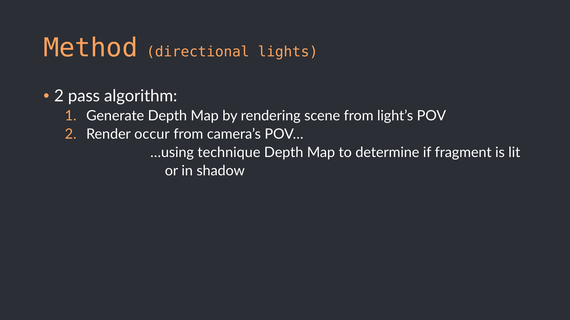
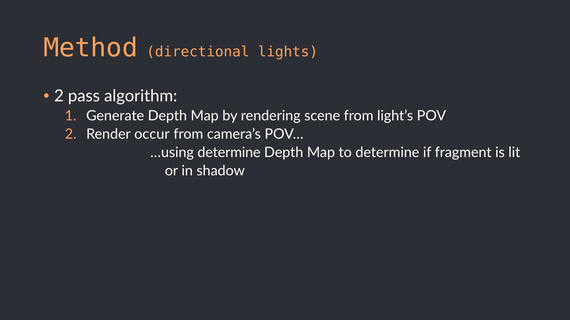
…using technique: technique -> determine (229, 153)
